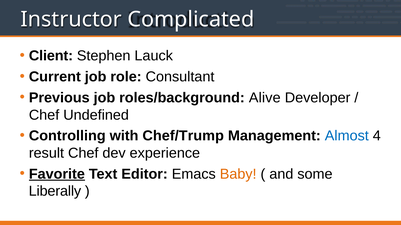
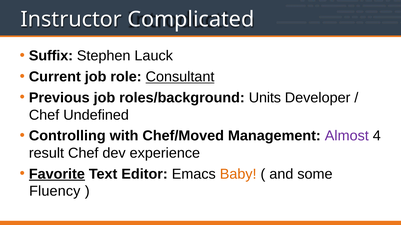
Client: Client -> Suffix (51, 56)
Consultant underline: none -> present (180, 77)
Alive: Alive -> Units (265, 98)
Chef/Trump: Chef/Trump -> Chef/Moved (183, 136)
Almost colour: blue -> purple (347, 136)
Liberally: Liberally -> Fluency (55, 192)
